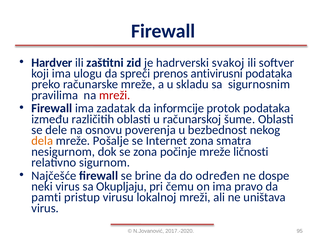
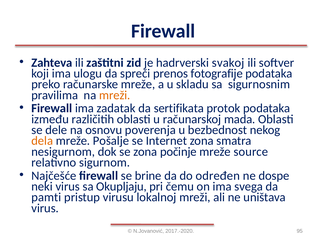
Hardver: Hardver -> Zahteva (52, 62)
antivirusni: antivirusni -> fotografije (217, 73)
mreži colour: red -> orange (115, 95)
informcije: informcije -> sertifikata (179, 108)
šume: šume -> mada (240, 119)
ličnosti: ličnosti -> source (251, 151)
pravo: pravo -> svega (249, 186)
